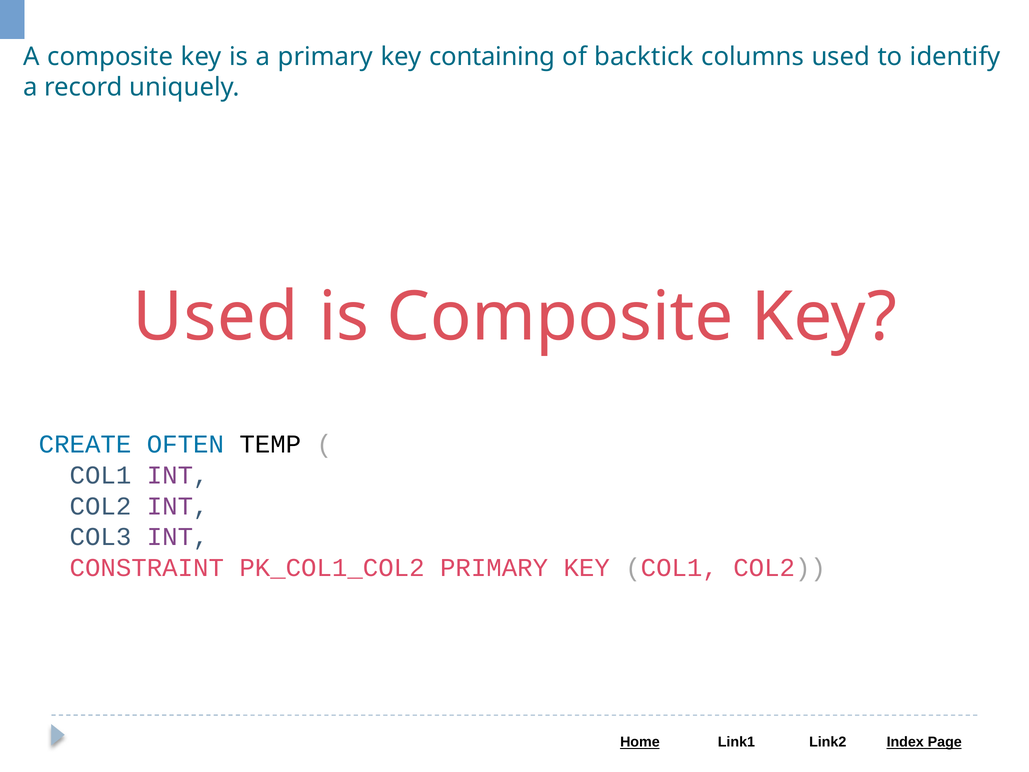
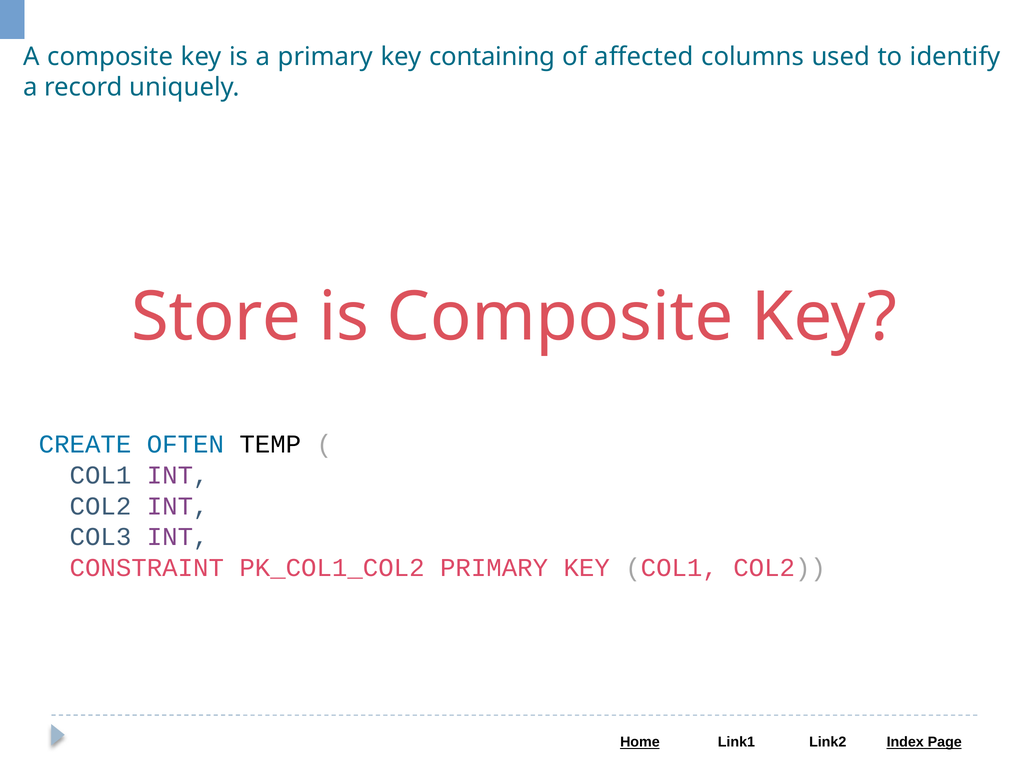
backtick: backtick -> affected (644, 57)
Used: Used -> Store (216, 317)
